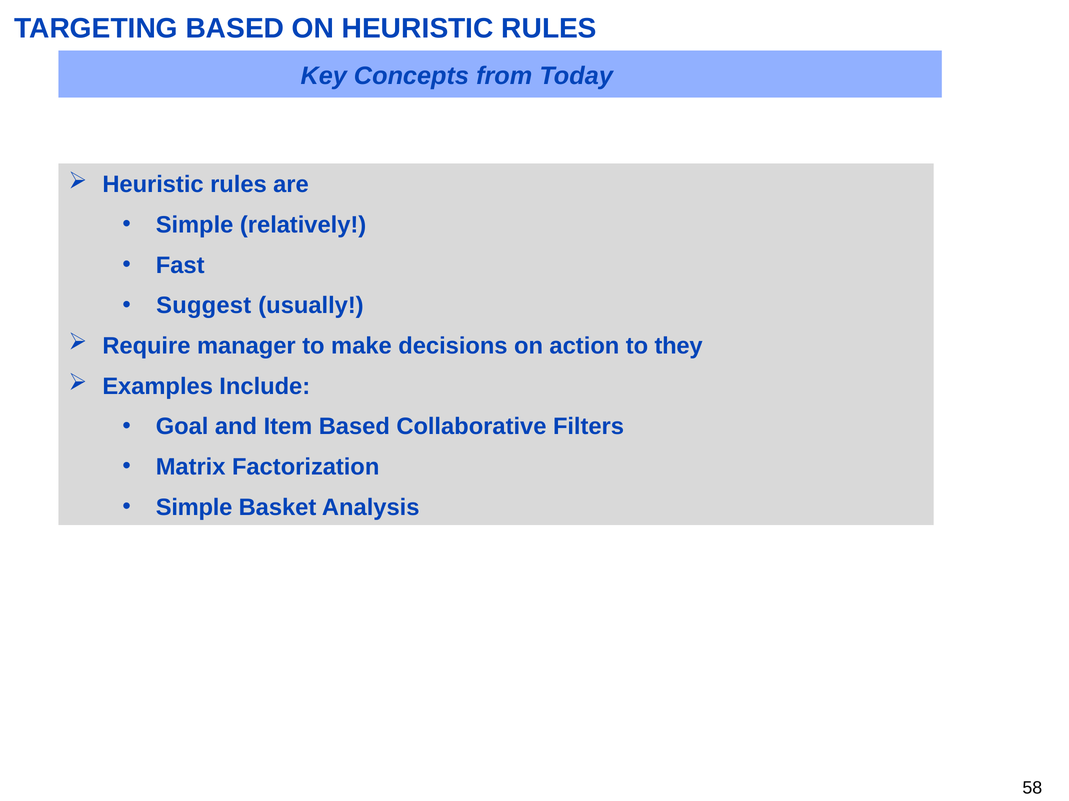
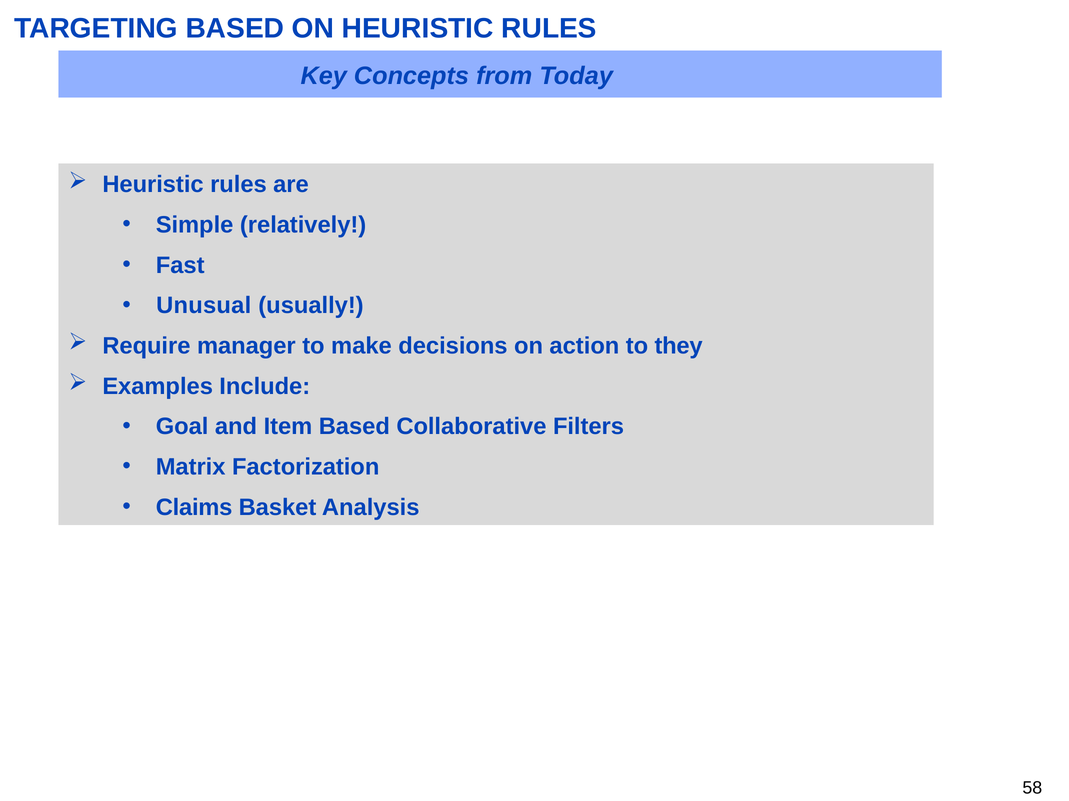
Suggest: Suggest -> Unusual (204, 306)
Simple: Simple -> Claims (194, 508)
